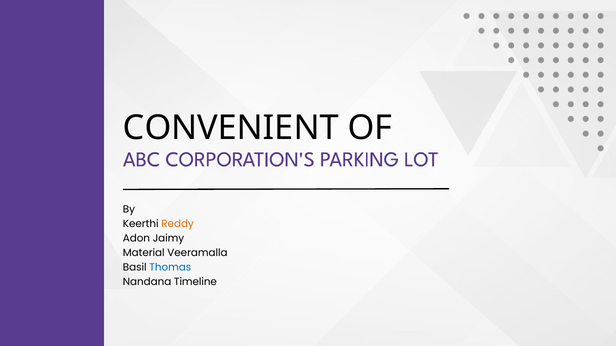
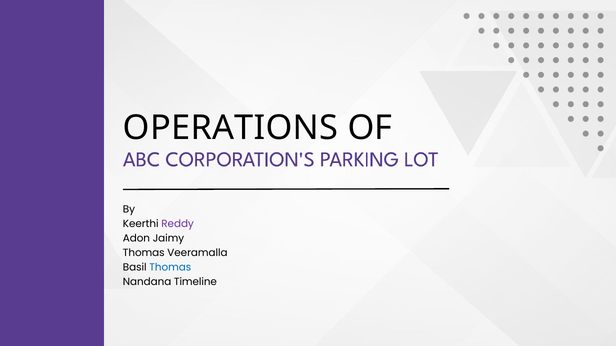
CONVENIENT: CONVENIENT -> OPERATIONS (231, 128)
Reddy colour: orange -> purple (178, 224)
Material: Material -> Thomas (144, 253)
